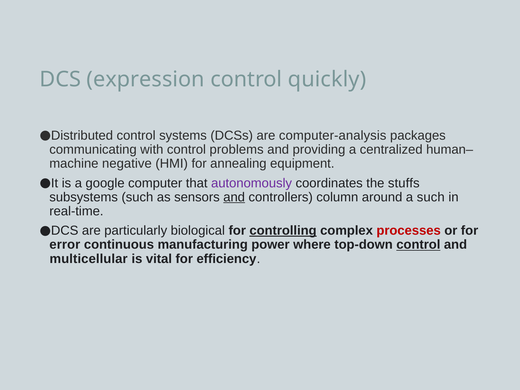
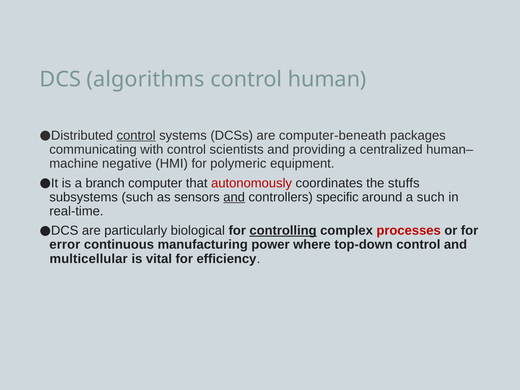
expression: expression -> algorithms (146, 79)
quickly: quickly -> human (327, 79)
control underline: none -> present (136, 136)
computer-analysis: computer-analysis -> computer-beneath (333, 136)
problems: problems -> scientists (237, 150)
annealing: annealing -> polymeric (238, 164)
google: google -> branch (105, 183)
autonomously colour: purple -> red (252, 183)
column: column -> specific (337, 197)
control underline: present -> none (418, 245)
